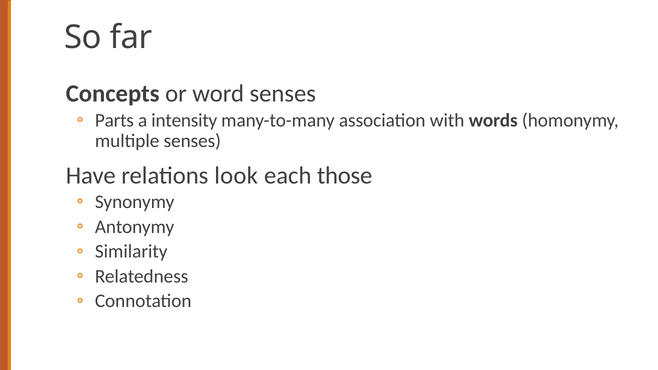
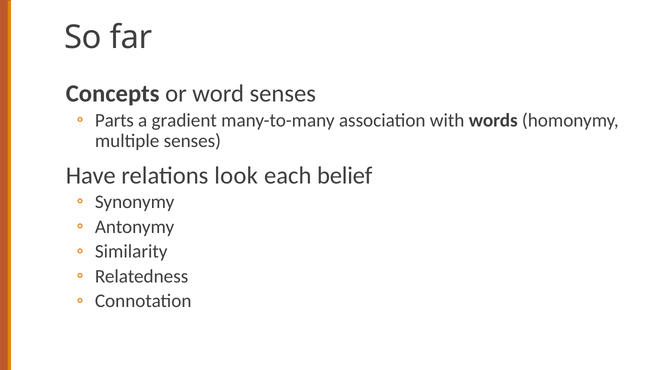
intensity: intensity -> gradient (184, 120)
those: those -> belief (345, 176)
